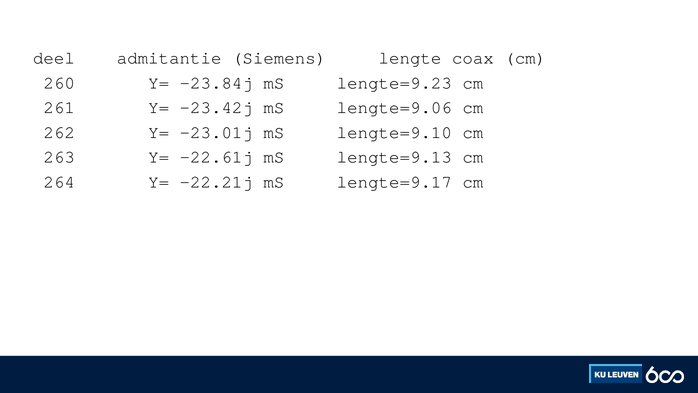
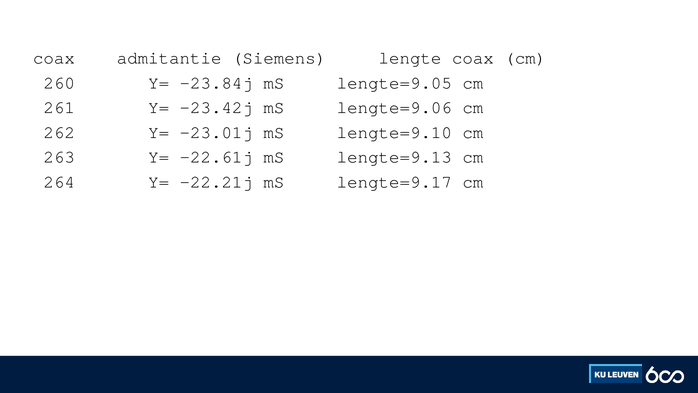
deel: deel -> coax (54, 58)
lengte=9.23: lengte=9.23 -> lengte=9.05 (394, 83)
